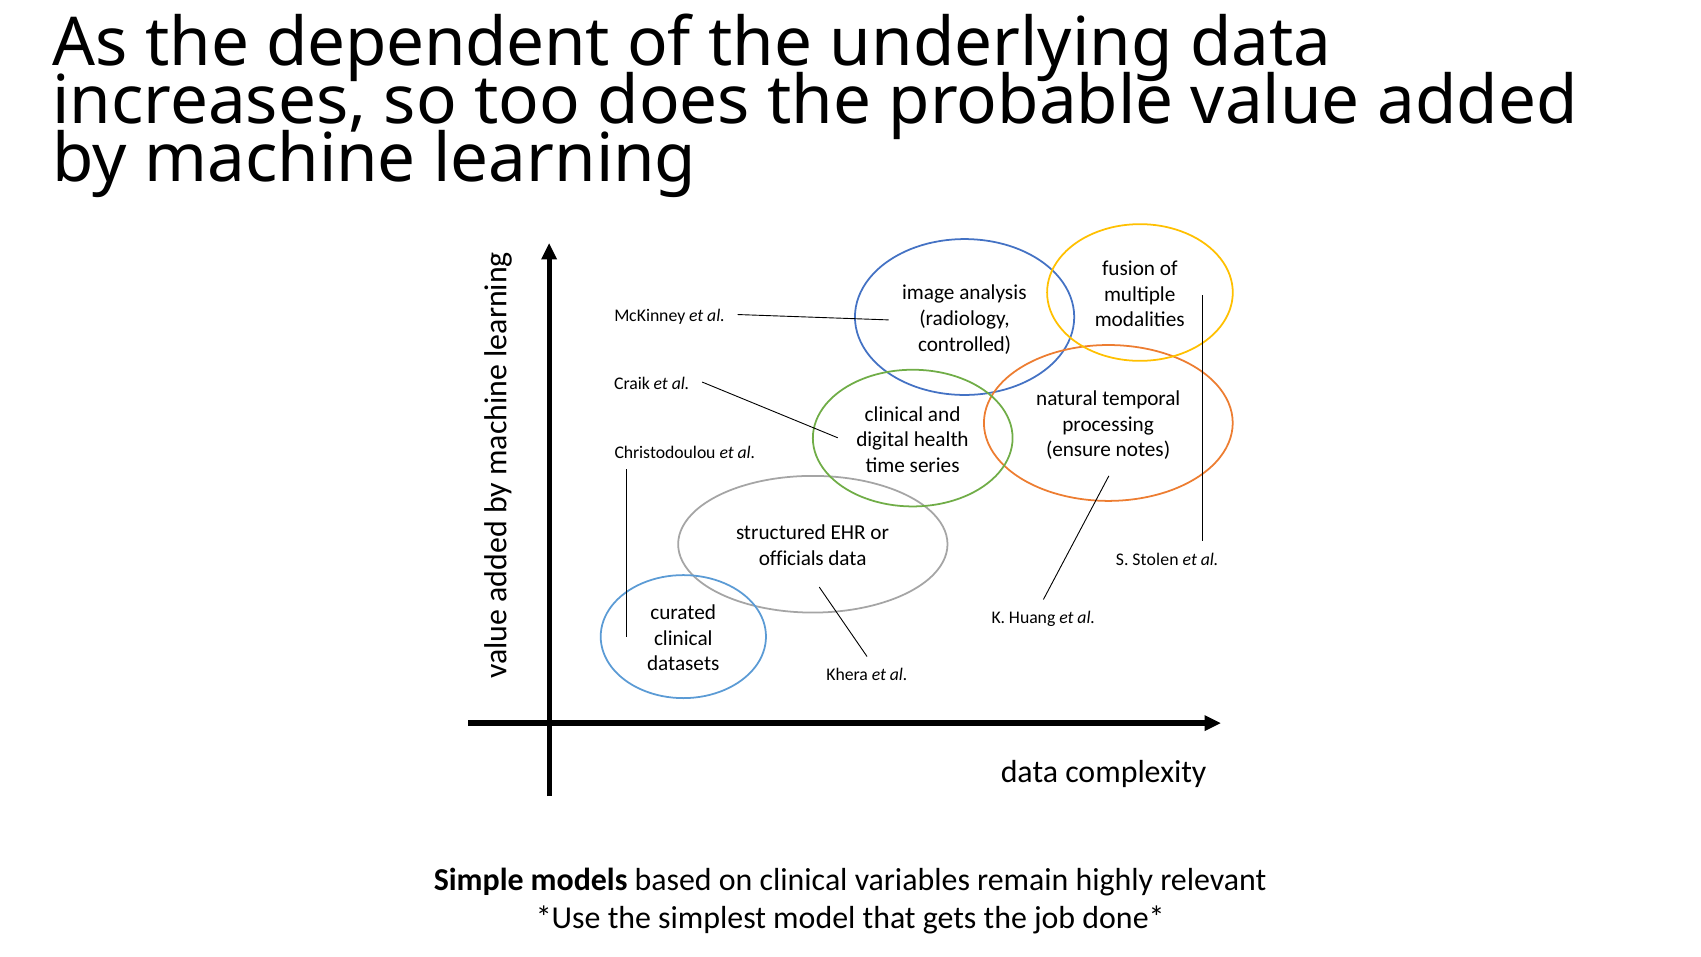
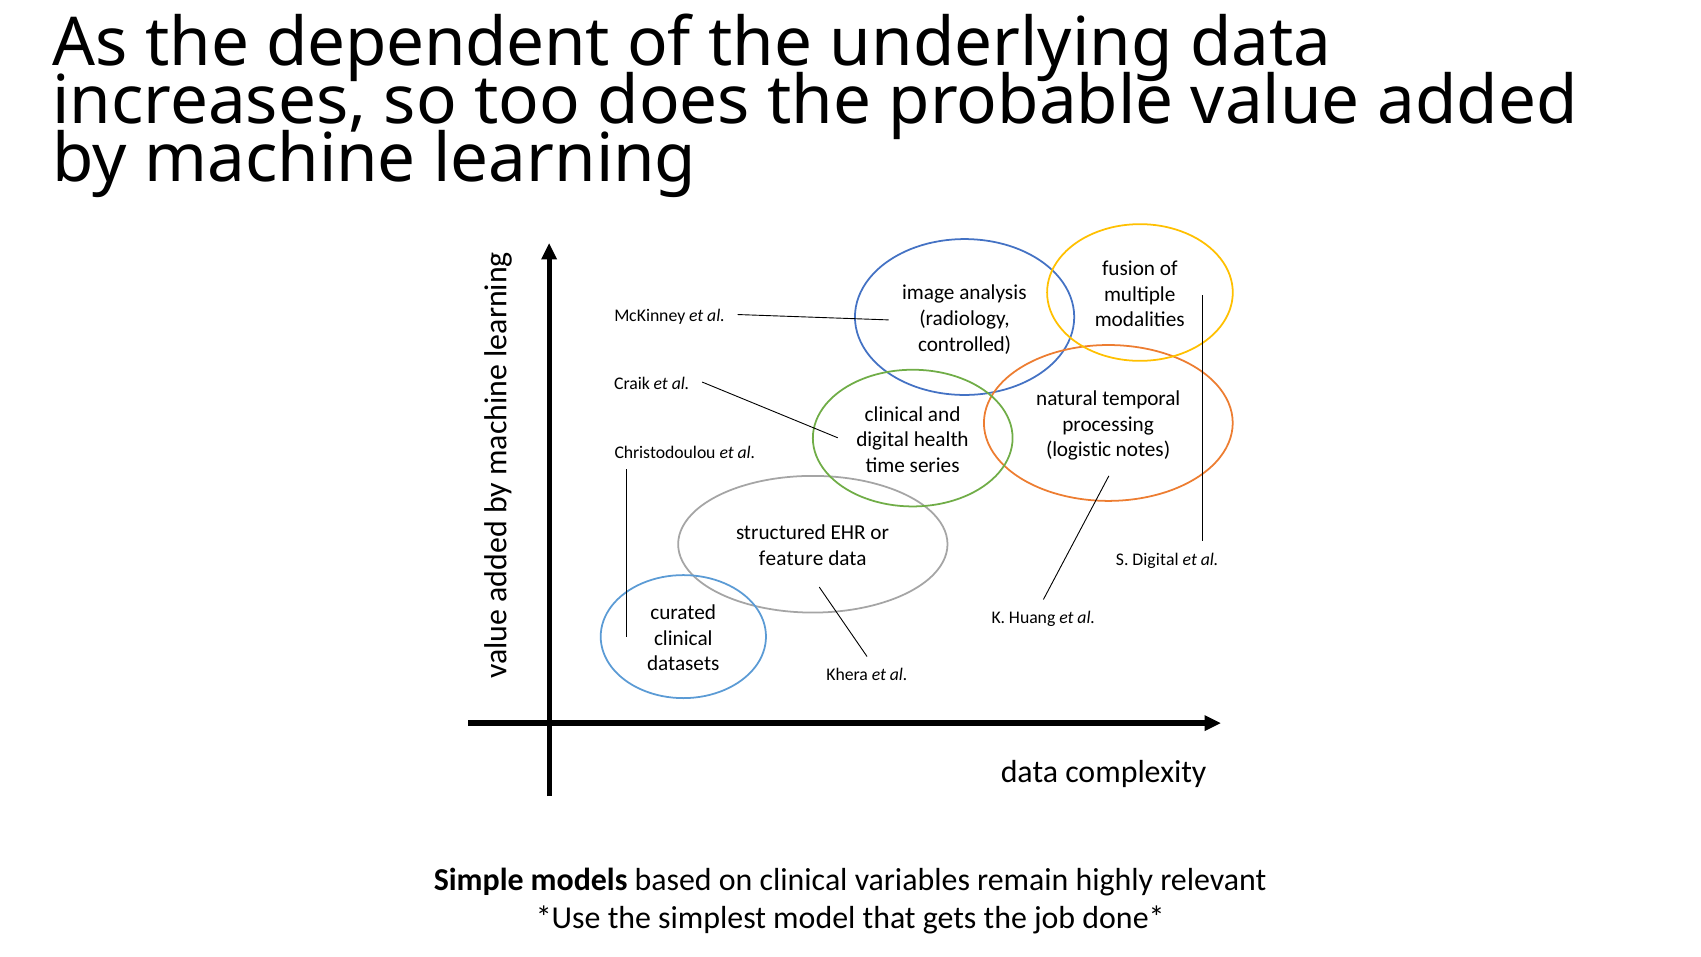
ensure: ensure -> logistic (1079, 450)
officials: officials -> feature (791, 558)
S Stolen: Stolen -> Digital (1155, 560)
